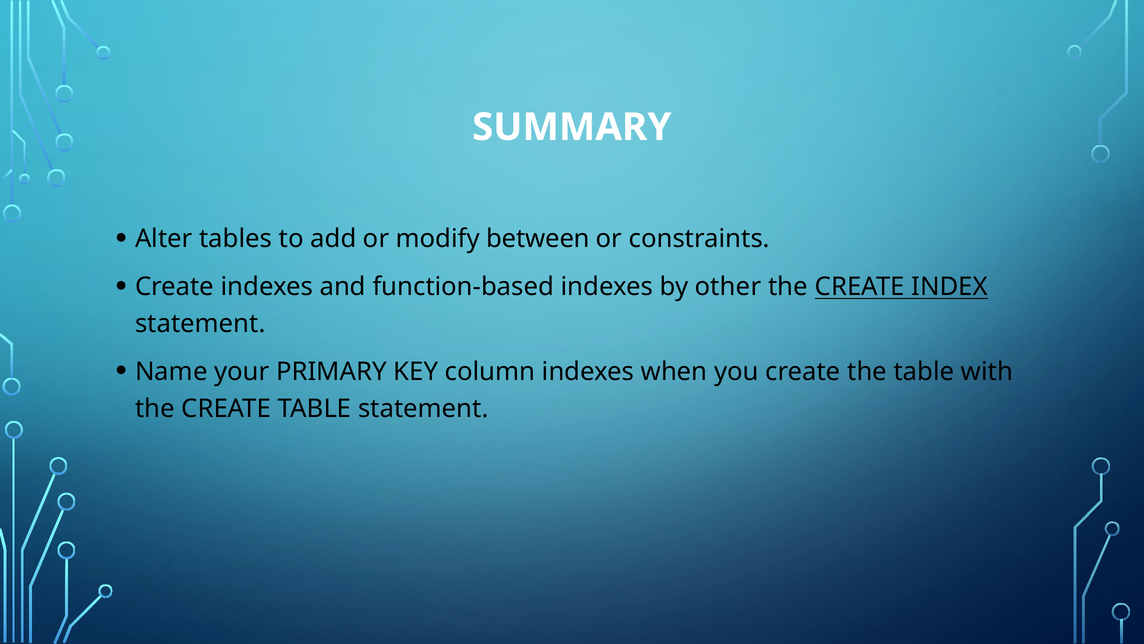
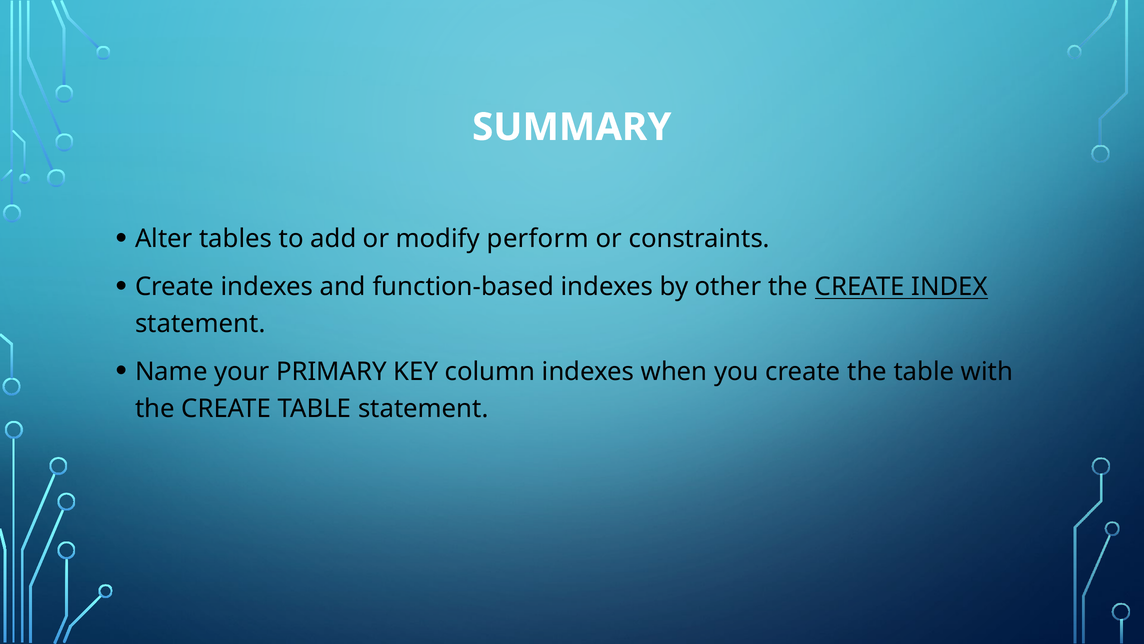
between: between -> perform (538, 239)
